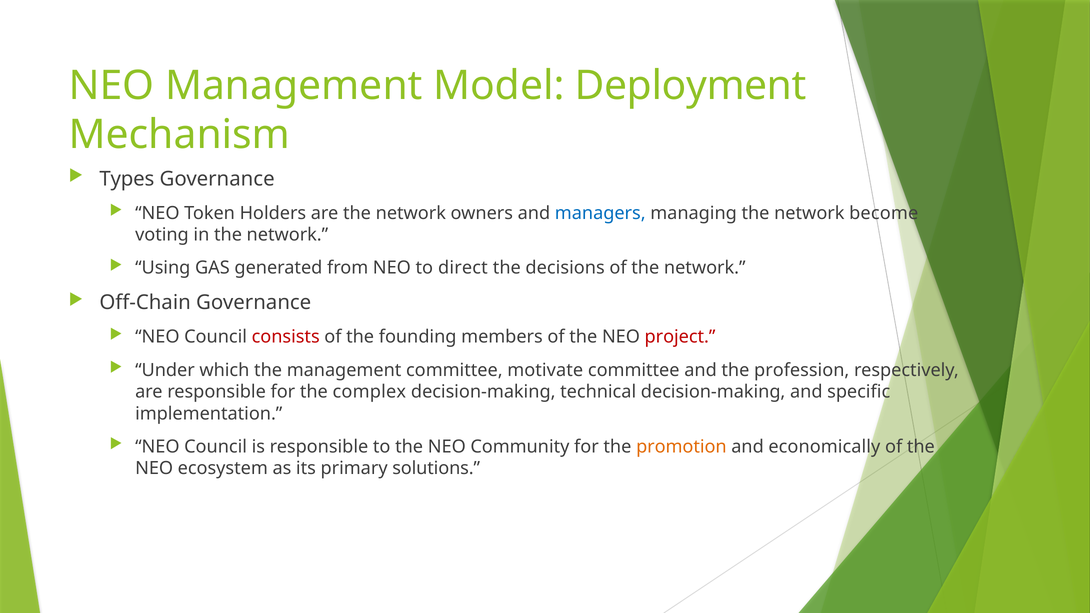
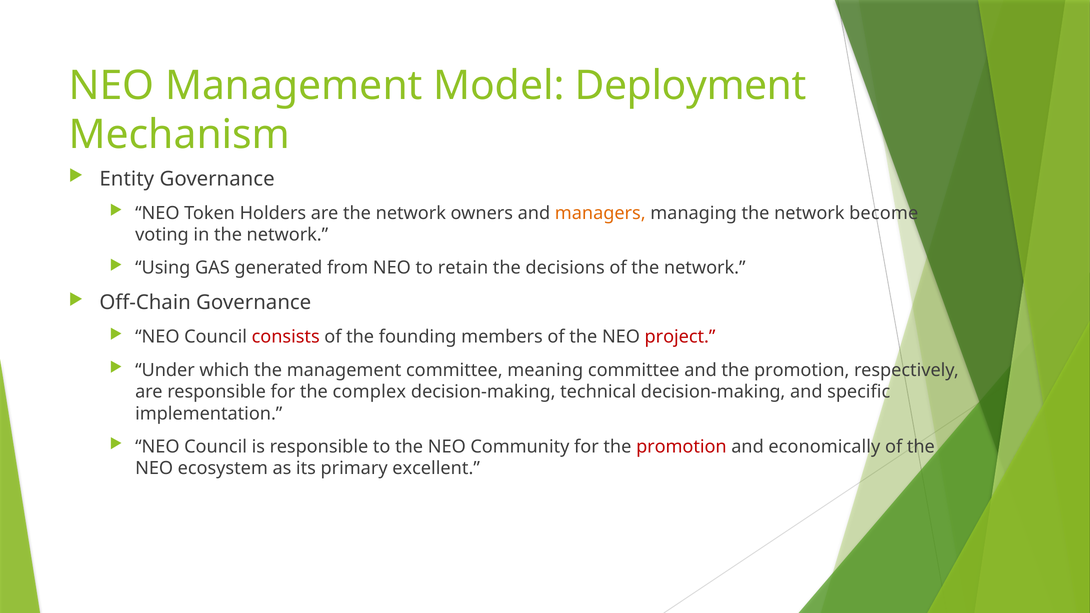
Types: Types -> Entity (127, 179)
managers colour: blue -> orange (600, 213)
direct: direct -> retain (463, 268)
motivate: motivate -> meaning (545, 370)
and the profession: profession -> promotion (802, 370)
promotion colour: orange -> red (681, 447)
solutions: solutions -> excellent (436, 469)
